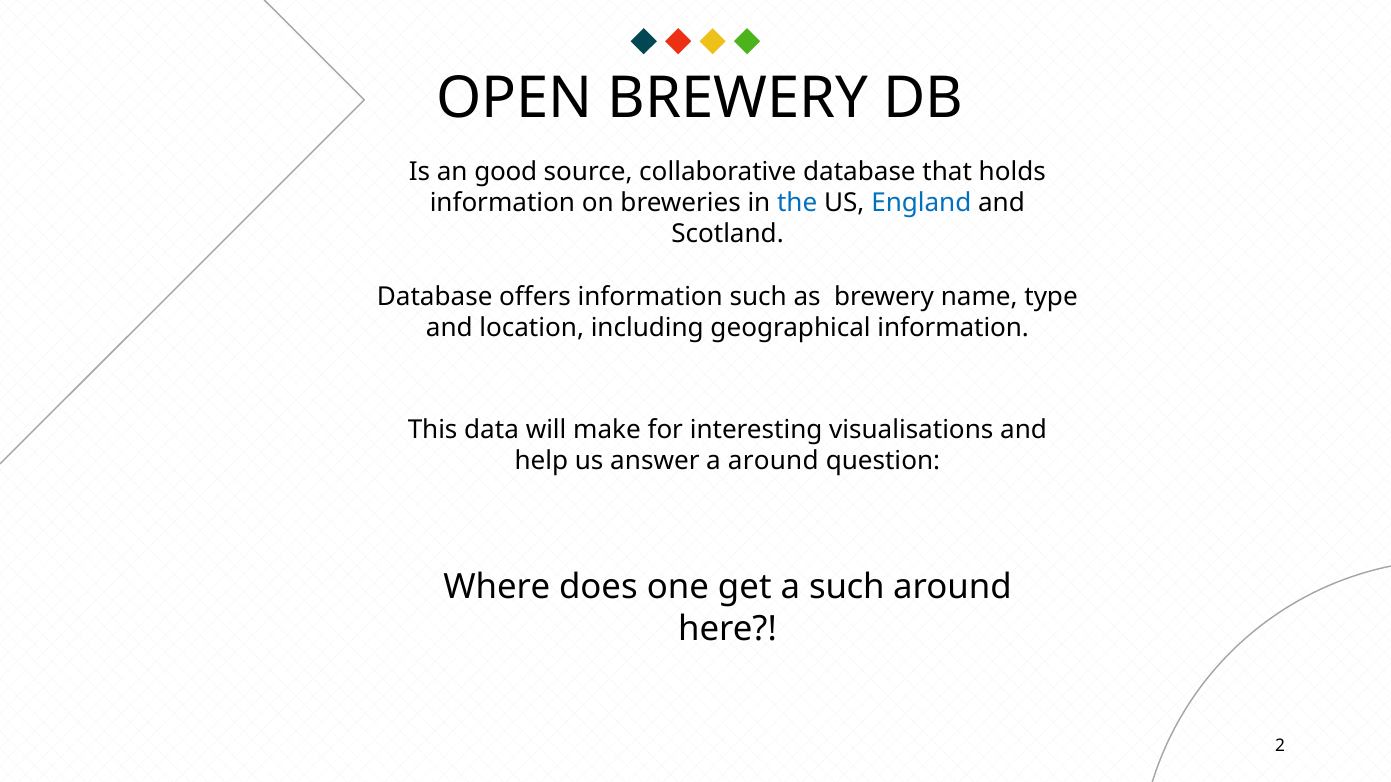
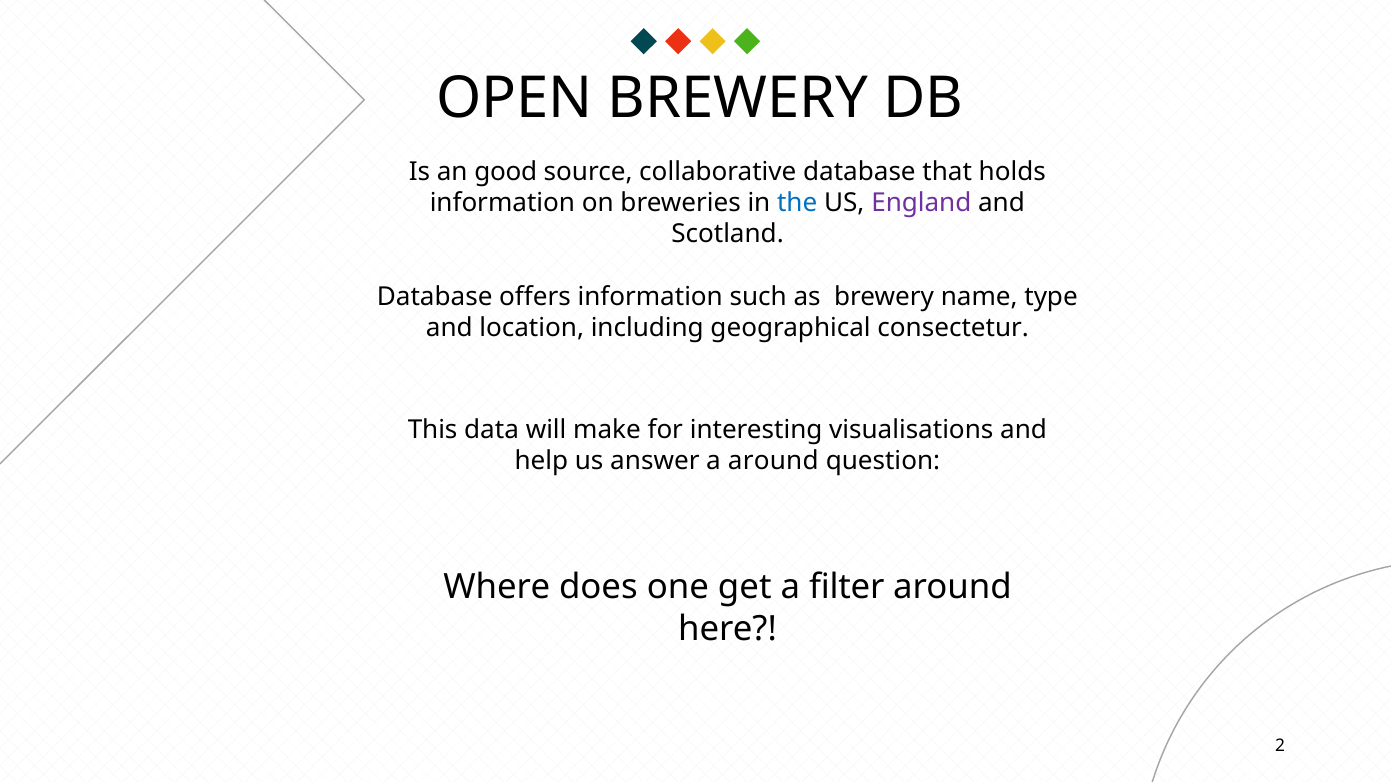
England colour: blue -> purple (921, 203)
geographical information: information -> consectetur (953, 328)
a such: such -> filter (847, 588)
